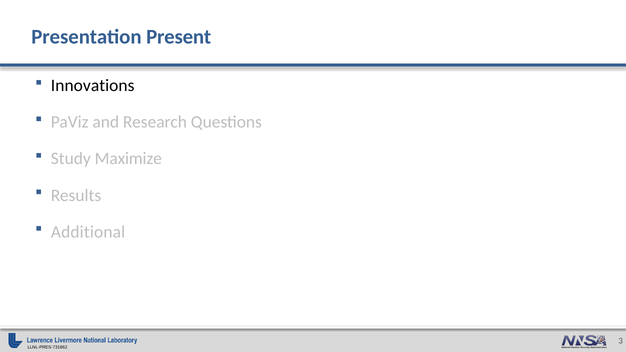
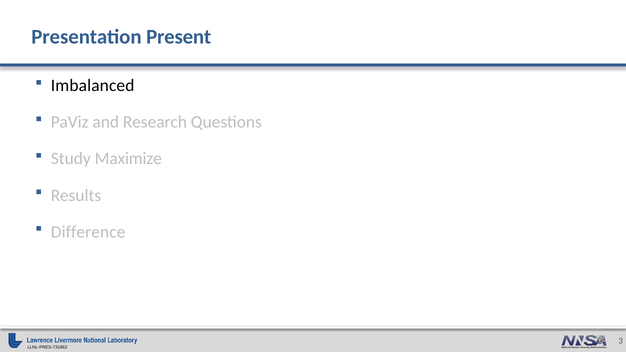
Innovations: Innovations -> Imbalanced (93, 86)
Additional: Additional -> Difference (88, 232)
